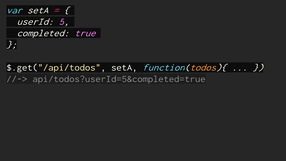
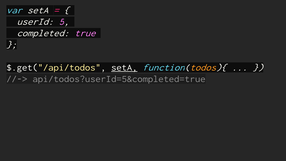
setA underline: none -> present (124, 67)
